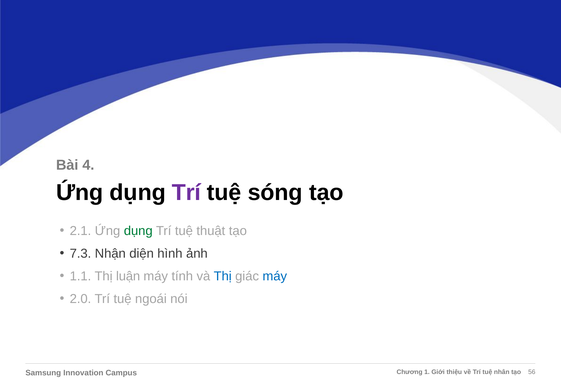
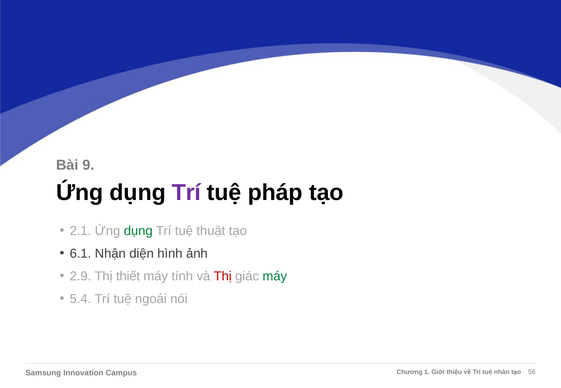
4: 4 -> 9 (88, 165)
sóng: sóng -> pháp (275, 193)
7.3: 7.3 -> 6.1 (80, 254)
1.1: 1.1 -> 2.9 (80, 277)
luận: luận -> thiết (128, 277)
Thị colour: blue -> red (223, 277)
máy colour: blue -> green (275, 277)
2.0: 2.0 -> 5.4 (80, 299)
